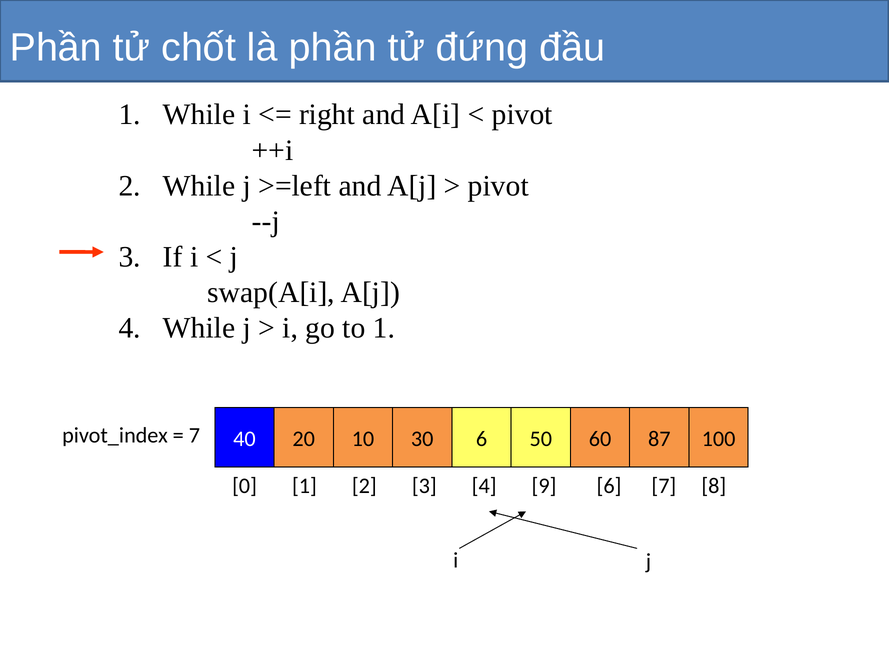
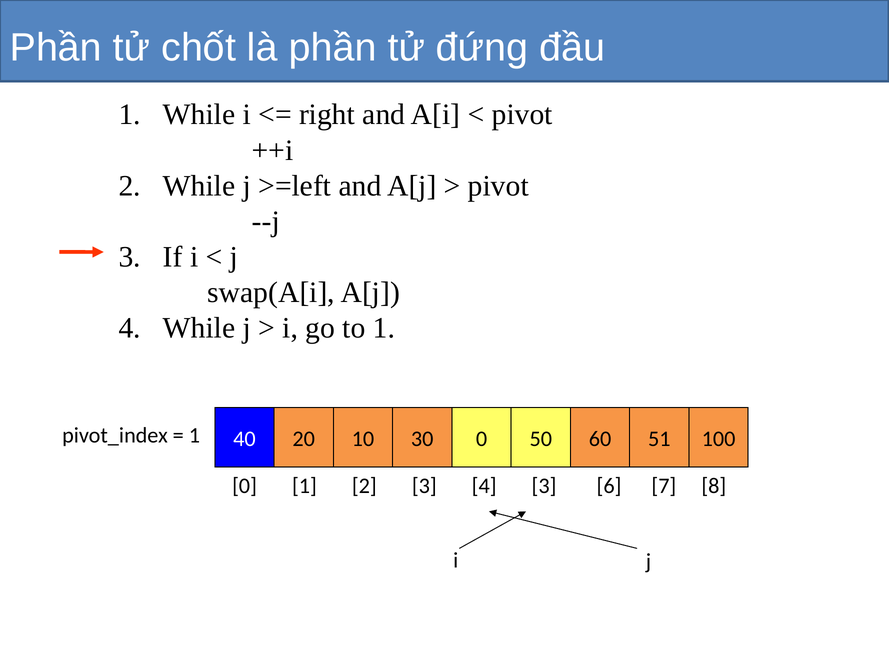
7: 7 -> 1 (194, 435)
30 6: 6 -> 0 (482, 439)
87: 87 -> 51 (659, 439)
4 9: 9 -> 3 (544, 486)
